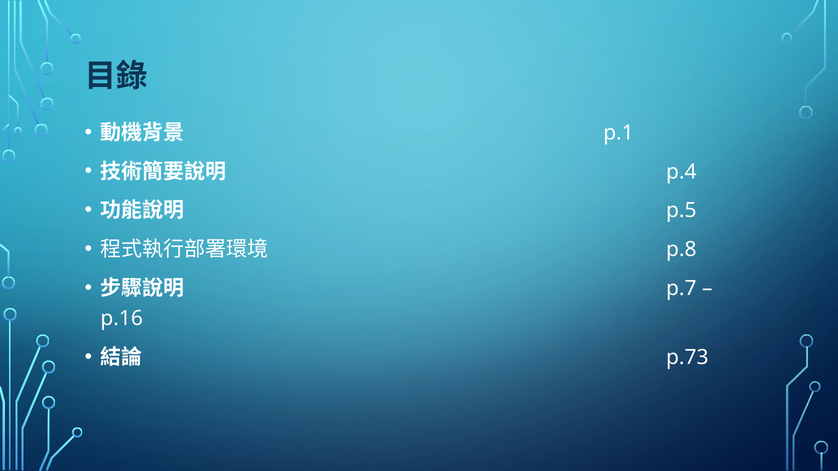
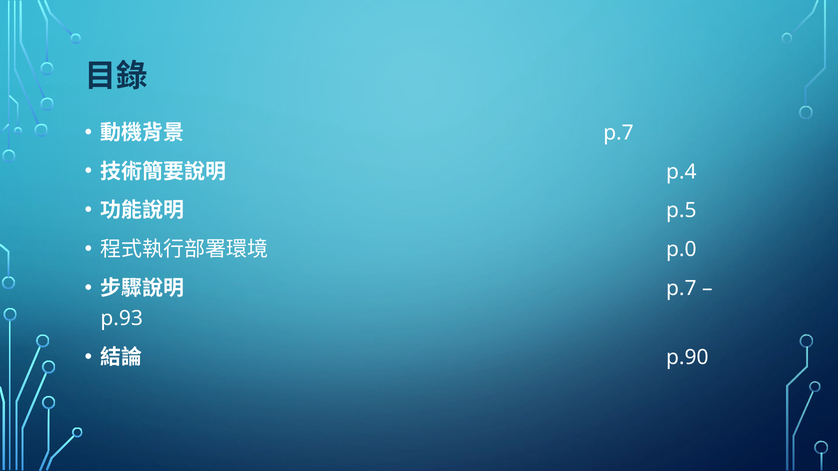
p.1: p.1 -> p.7 (618, 133)
p.8: p.8 -> p.0 (681, 250)
p.16: p.16 -> p.93 (122, 319)
p.73: p.73 -> p.90 (687, 358)
